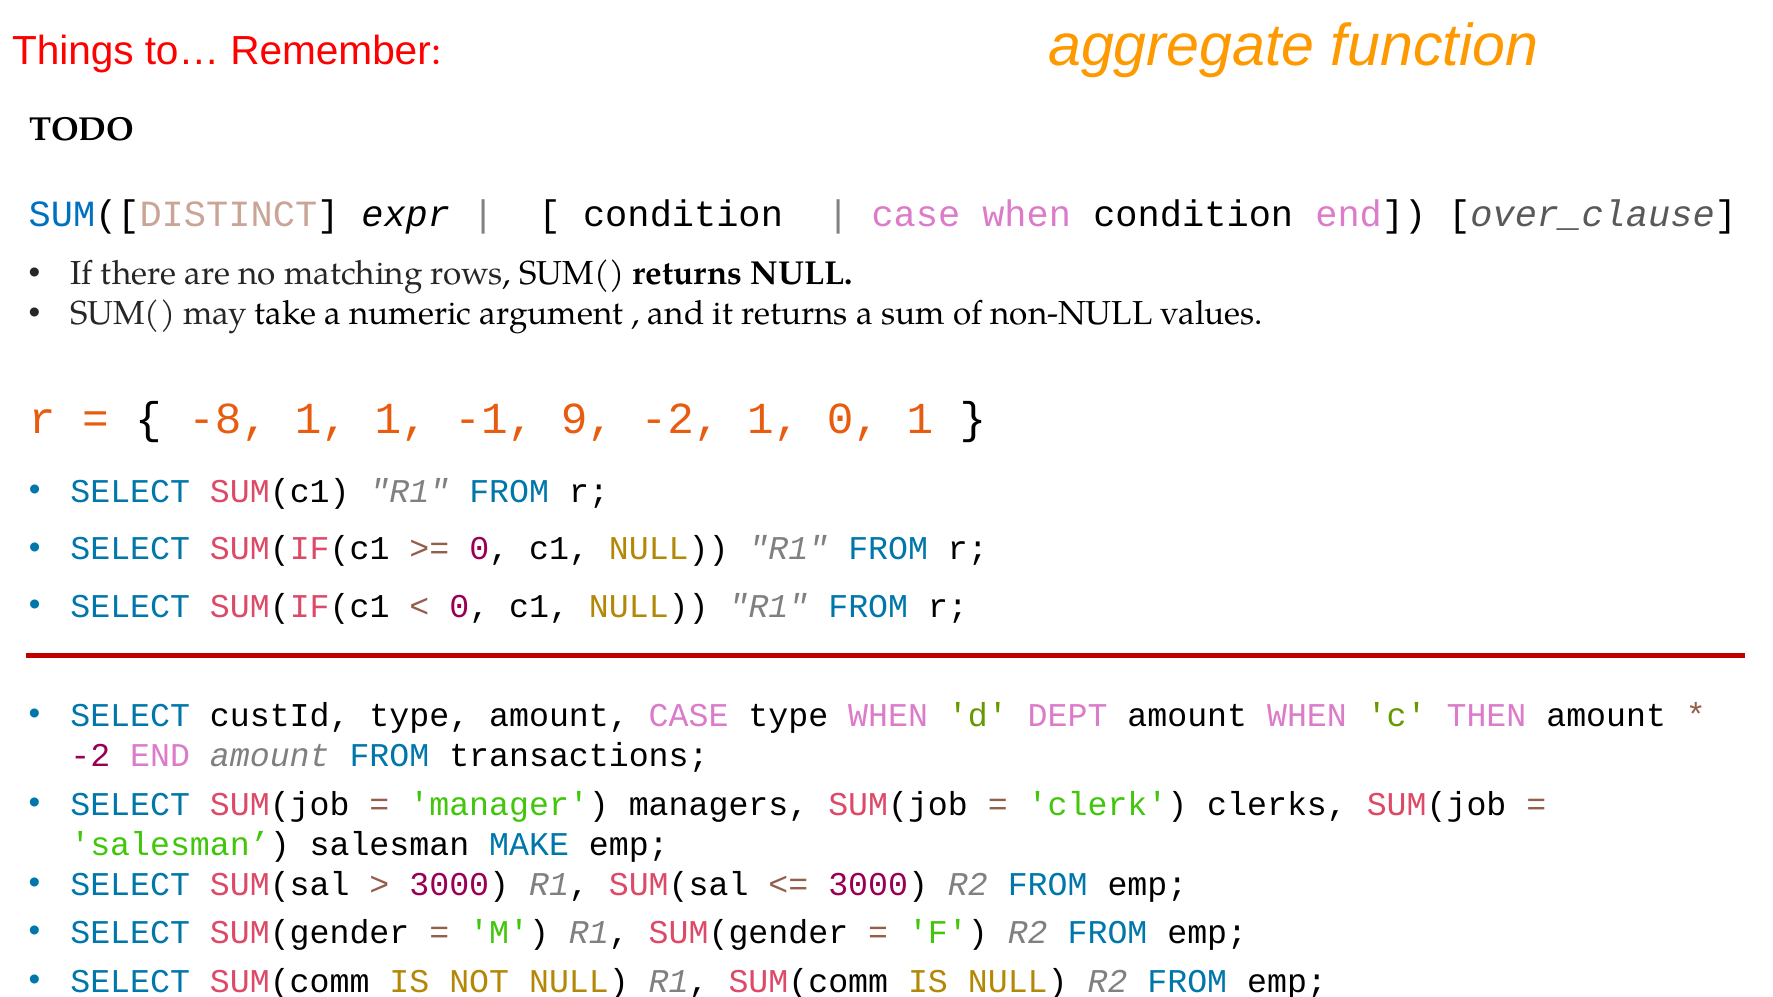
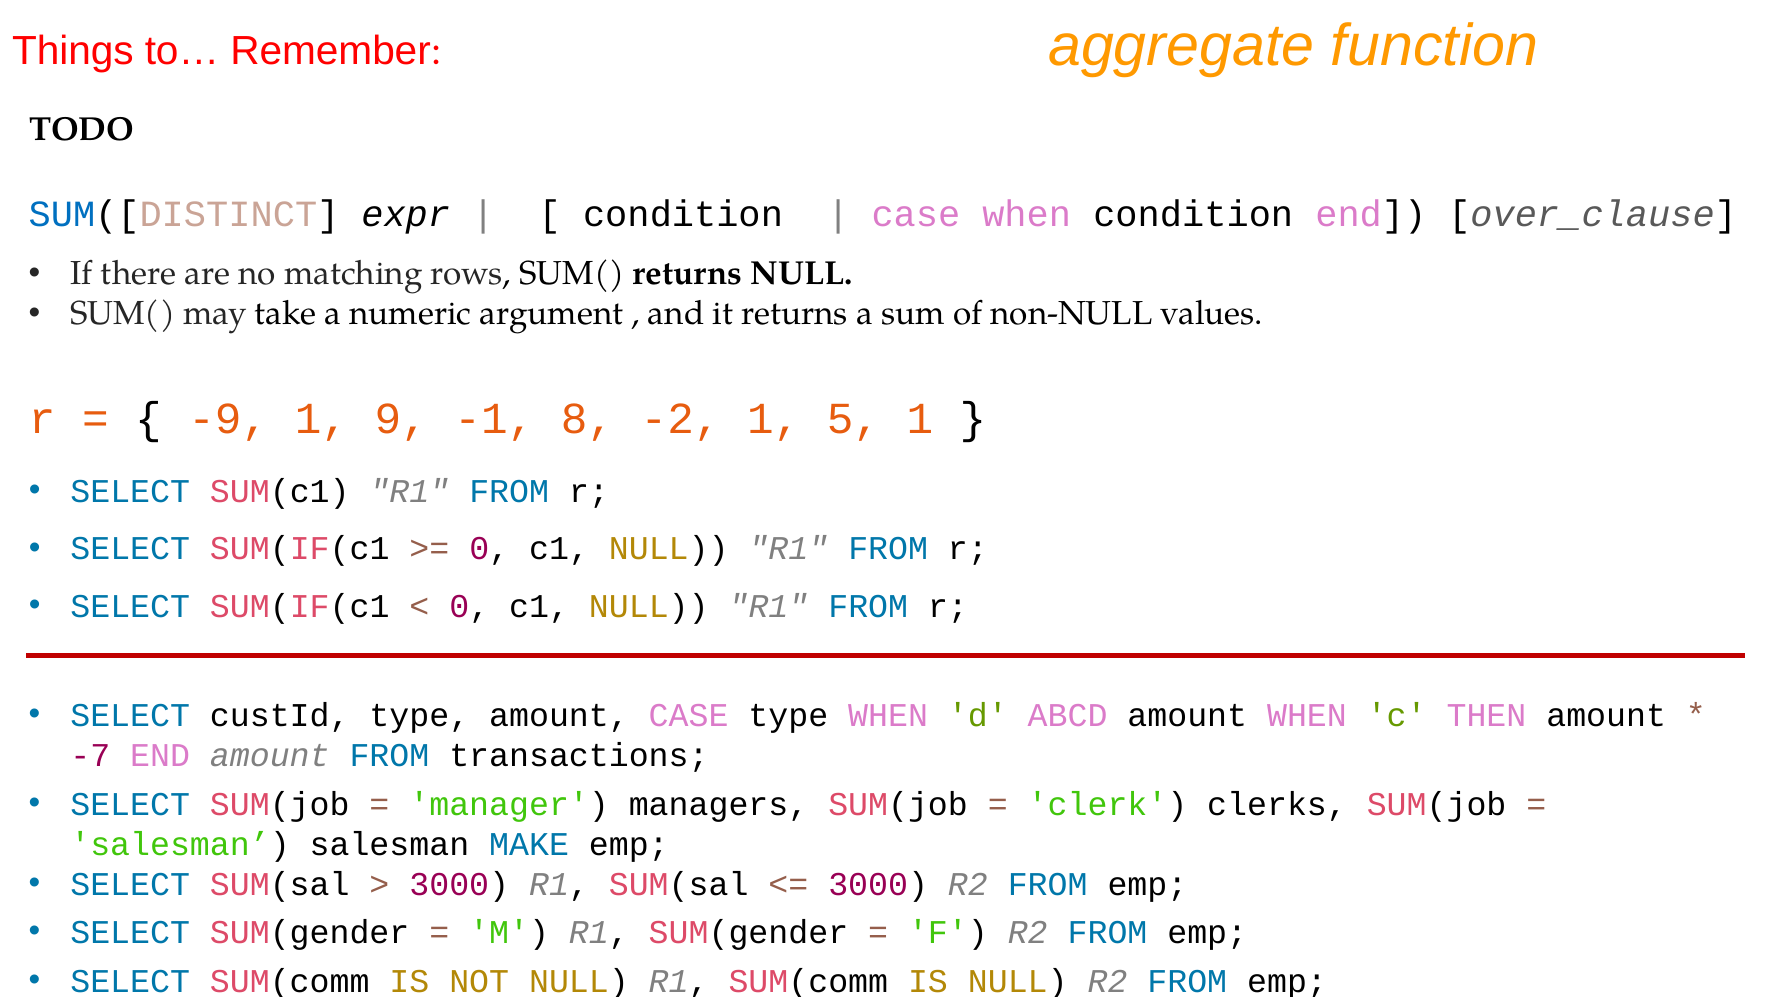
-8: -8 -> -9 (228, 419)
1 1: 1 -> 9 (401, 419)
9: 9 -> 8 (587, 419)
1 0: 0 -> 5 (853, 419)
DEPT: DEPT -> ABCD (1068, 716)
-2: -2 -> -7 (90, 756)
